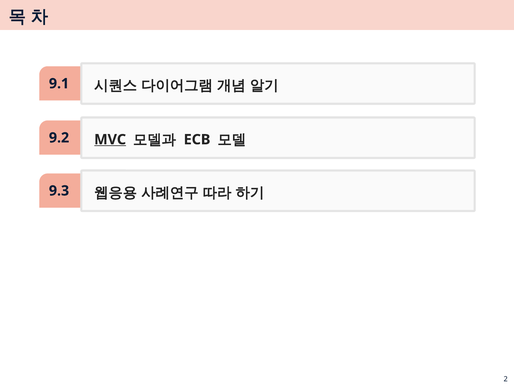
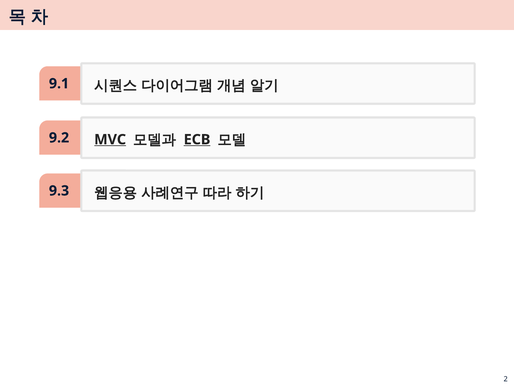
ECB underline: none -> present (197, 139)
